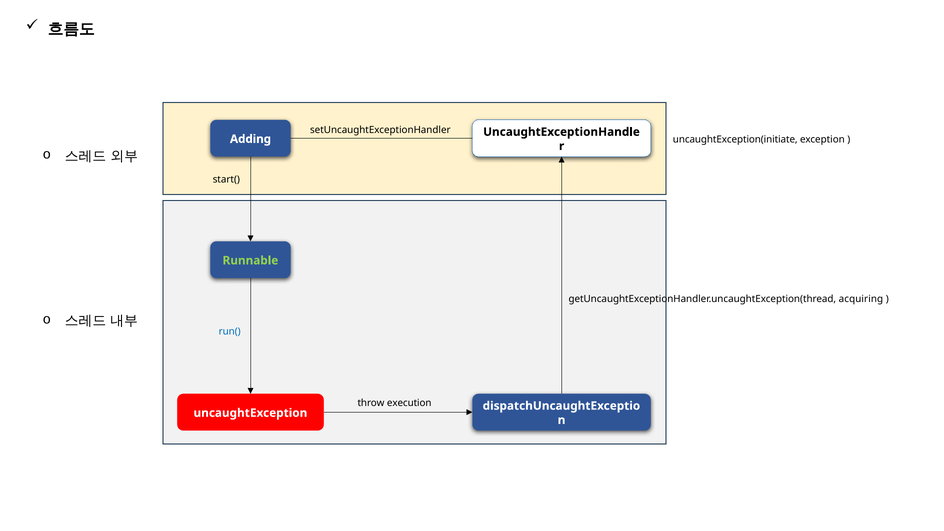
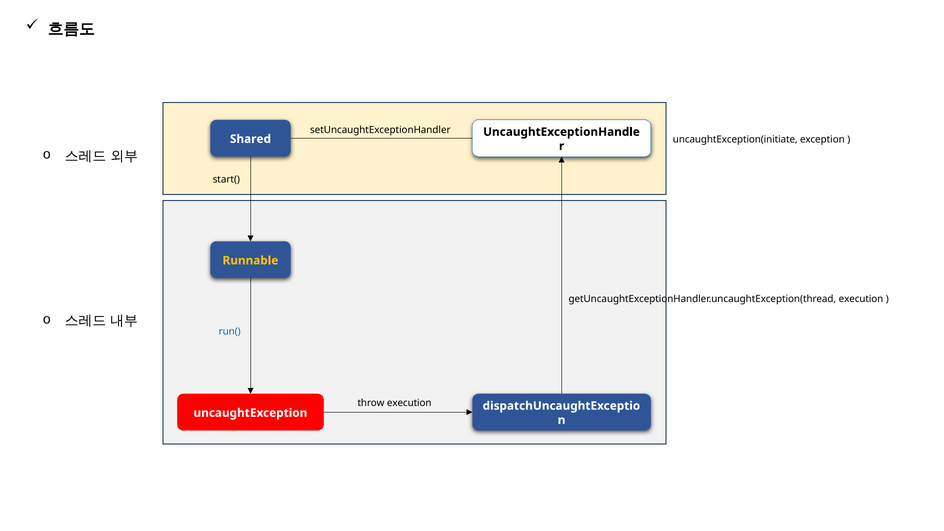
Adding: Adding -> Shared (250, 139)
Runnable colour: light green -> yellow (250, 260)
getUncaughtExceptionHandler.uncaughtException(thread acquiring: acquiring -> execution (861, 299)
